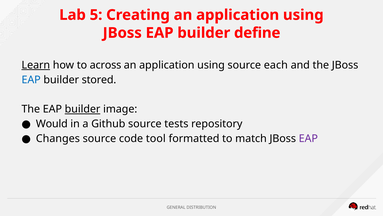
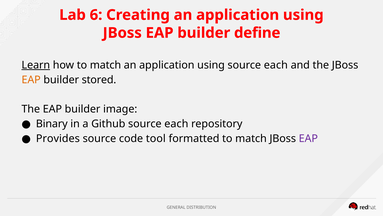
5: 5 -> 6 (96, 15)
how to across: across -> match (106, 65)
EAP colour: blue -> orange (31, 80)
builder underline: present -> none (83, 109)
Would: Would -> Binary (52, 124)
Github source tests: tests -> each (176, 124)
Changes: Changes -> Provides (58, 138)
